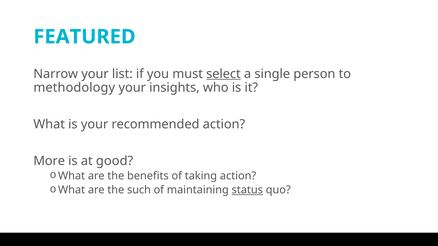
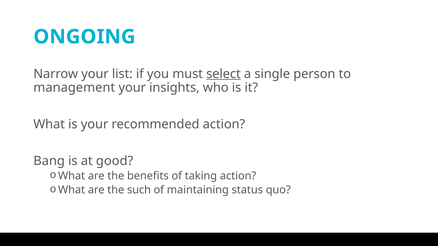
FEATURED: FEATURED -> ONGOING (84, 37)
methodology: methodology -> management (74, 88)
More: More -> Bang (49, 161)
status underline: present -> none (247, 190)
